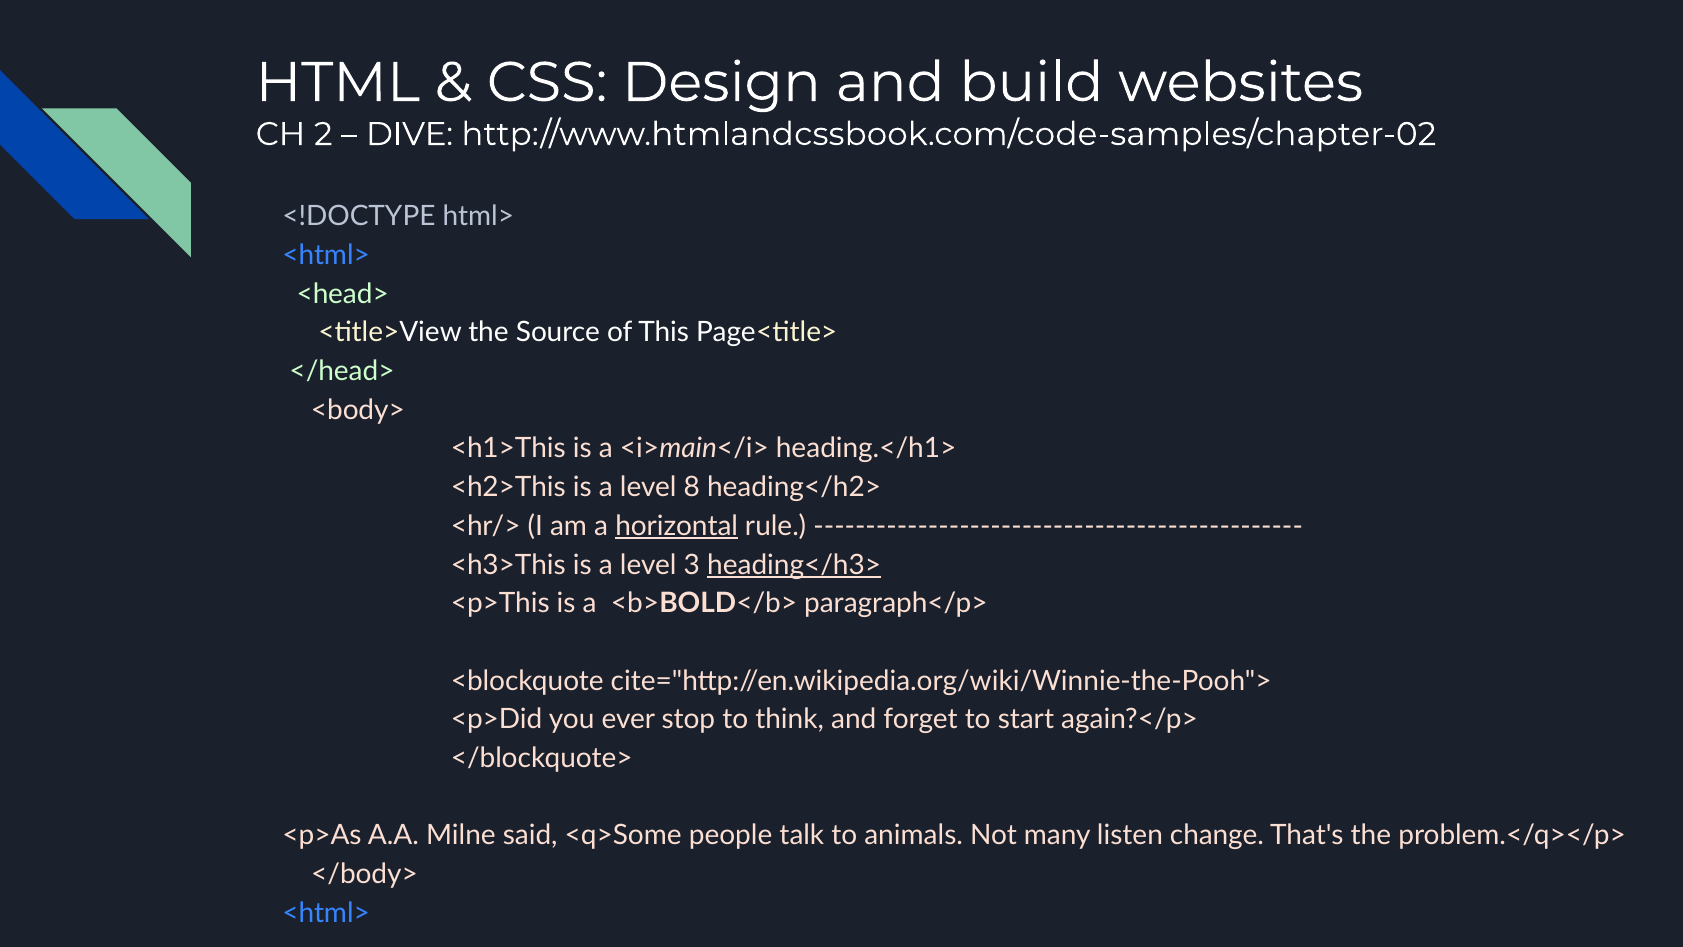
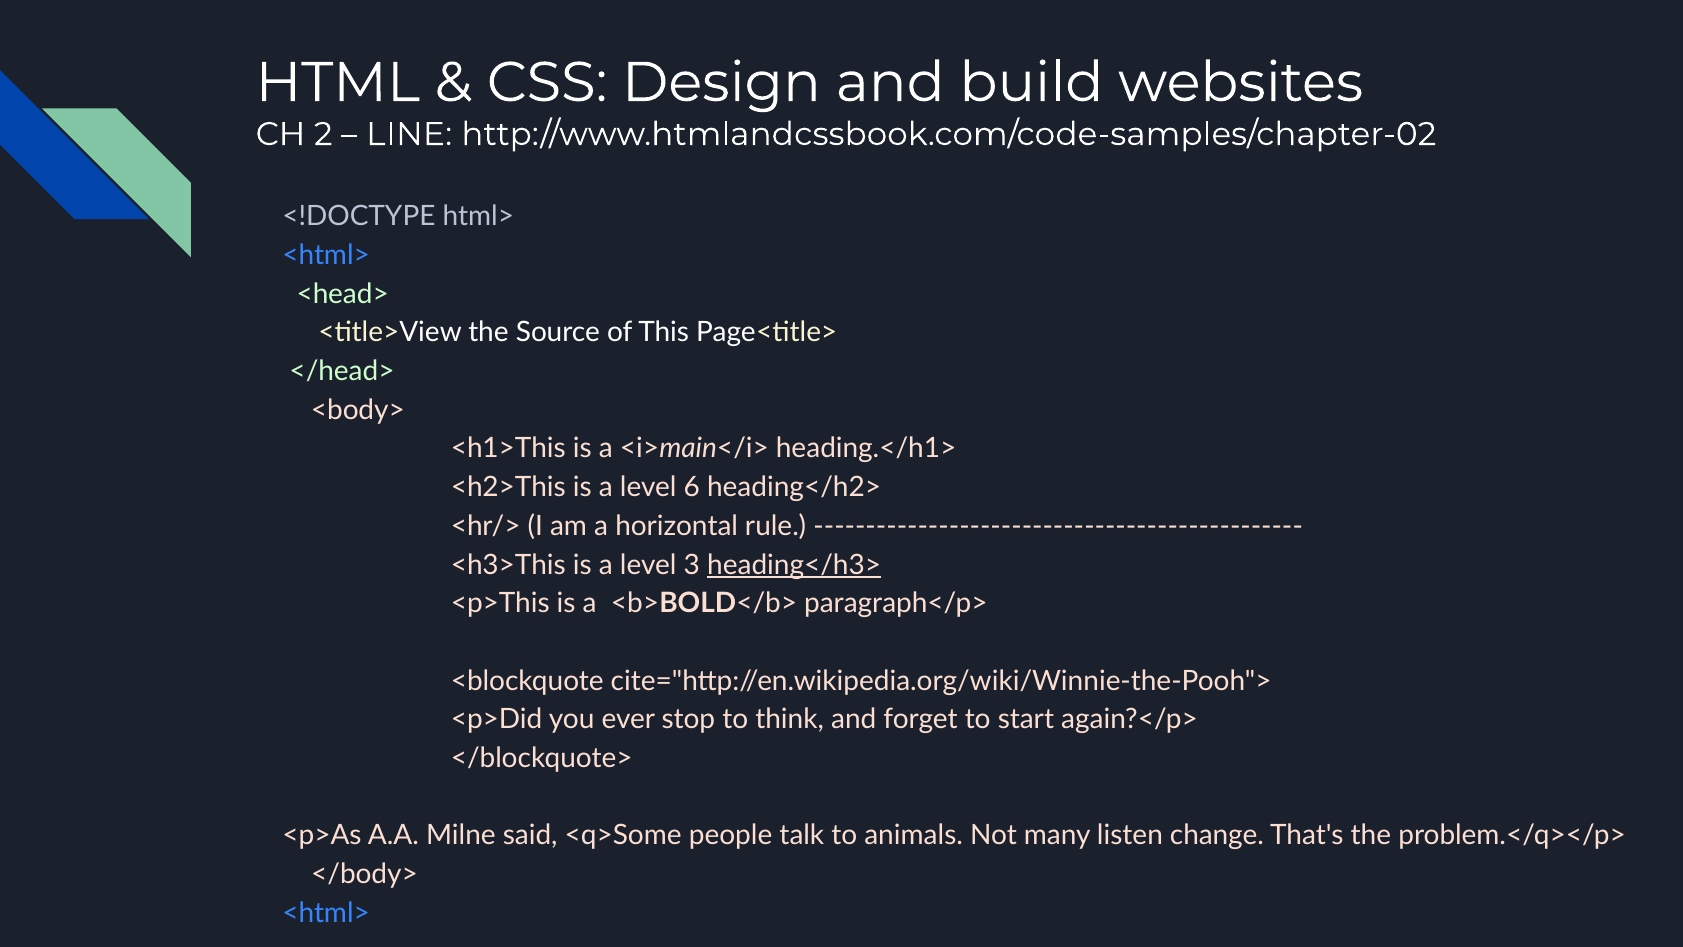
DIVE: DIVE -> LINE (409, 134)
8: 8 -> 6 (692, 487)
horizontal underline: present -> none (677, 526)
